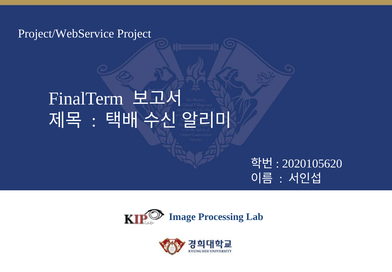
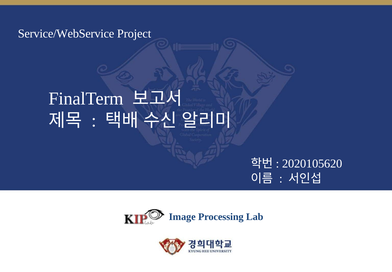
Project/WebService: Project/WebService -> Service/WebService (66, 34)
